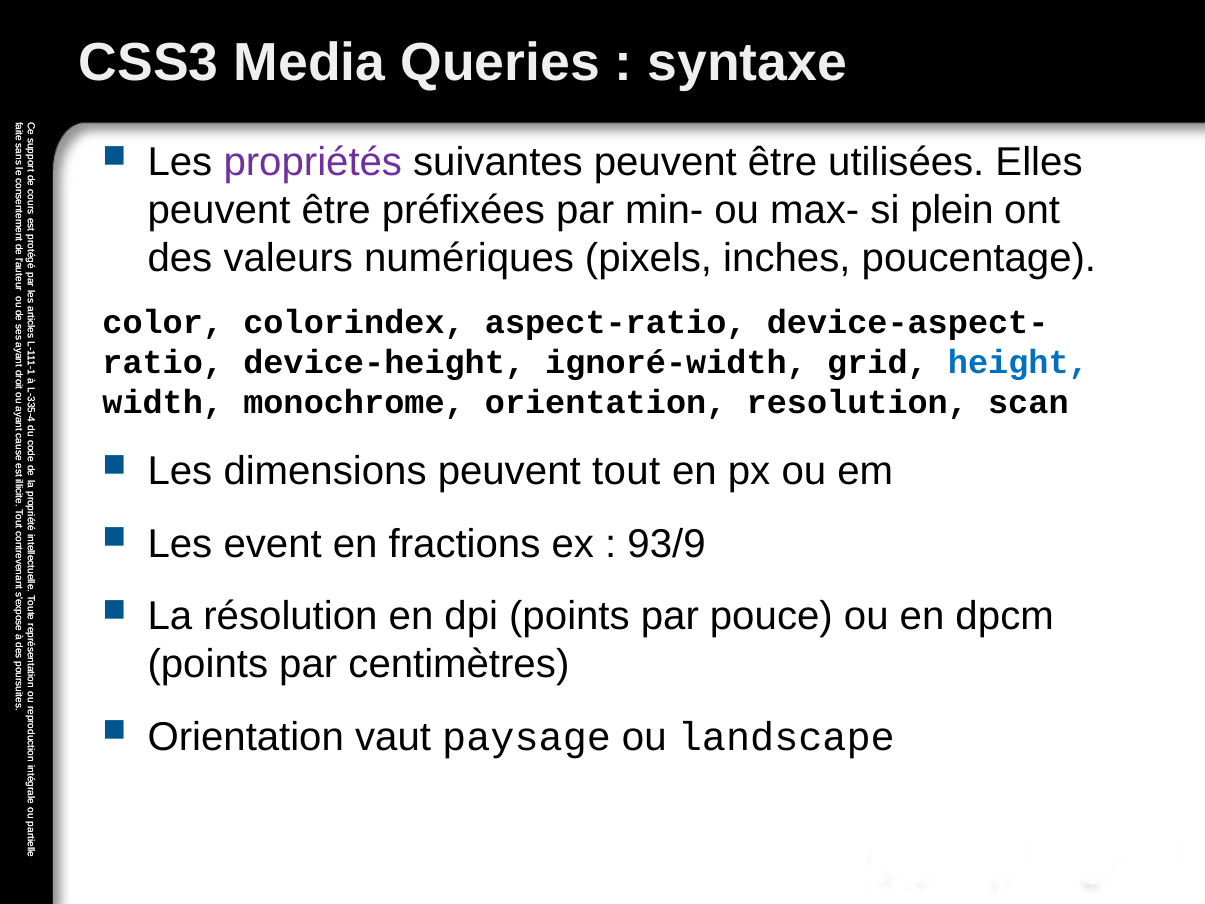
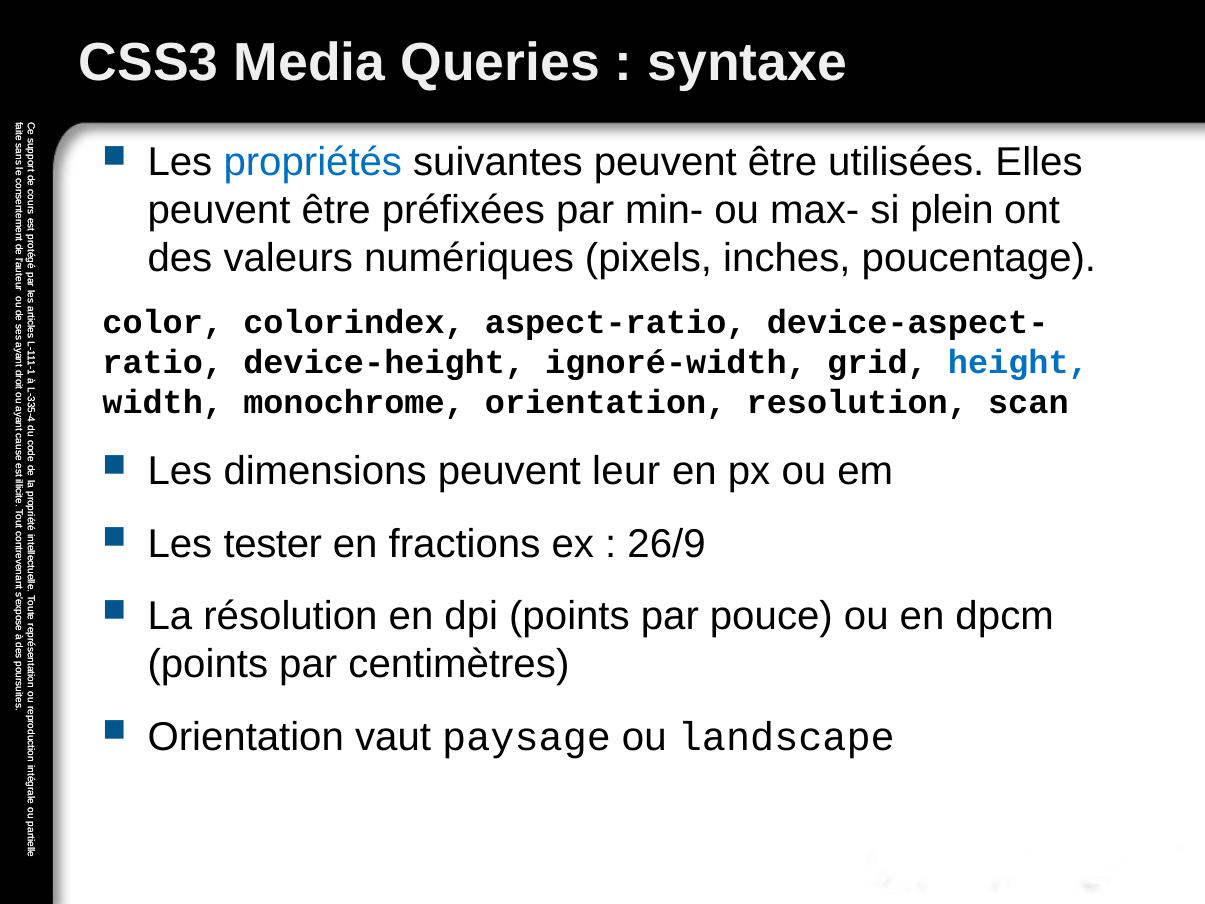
propriétés colour: purple -> blue (313, 162)
tout: tout -> leur (626, 471)
event: event -> tester (273, 544)
93/9: 93/9 -> 26/9 (667, 544)
